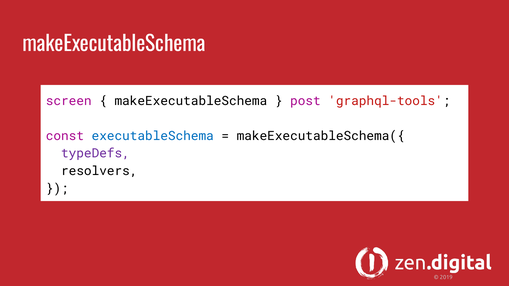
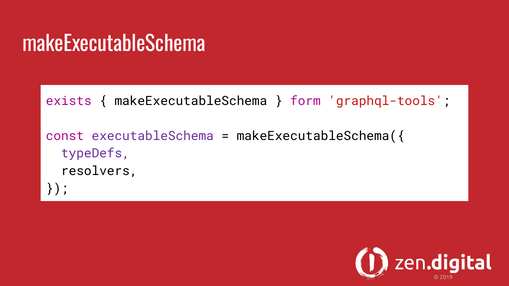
screen: screen -> exists (69, 101)
post: post -> form (305, 101)
executableSchema colour: blue -> purple (153, 136)
